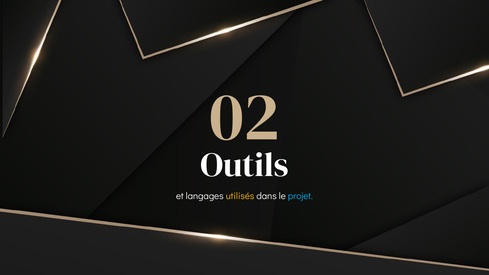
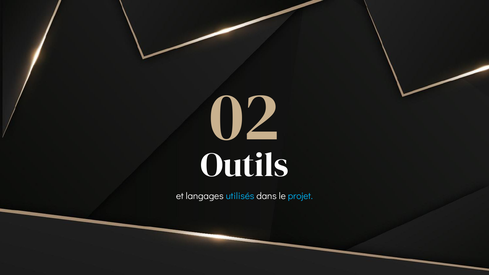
utilisés colour: yellow -> light blue (240, 196)
